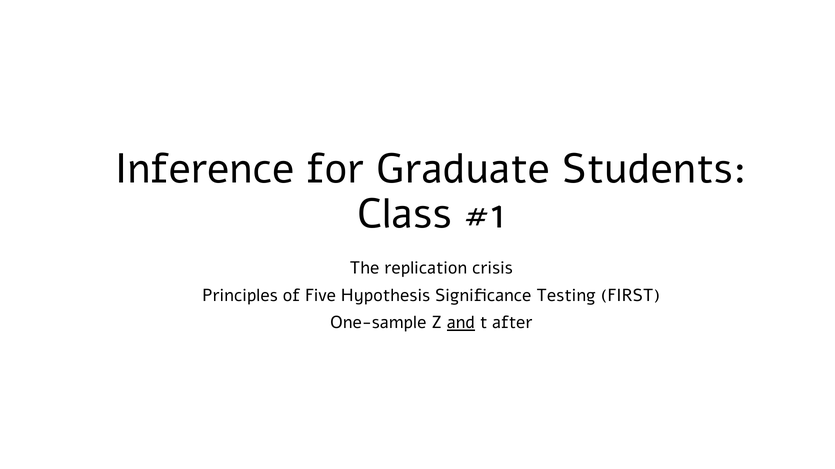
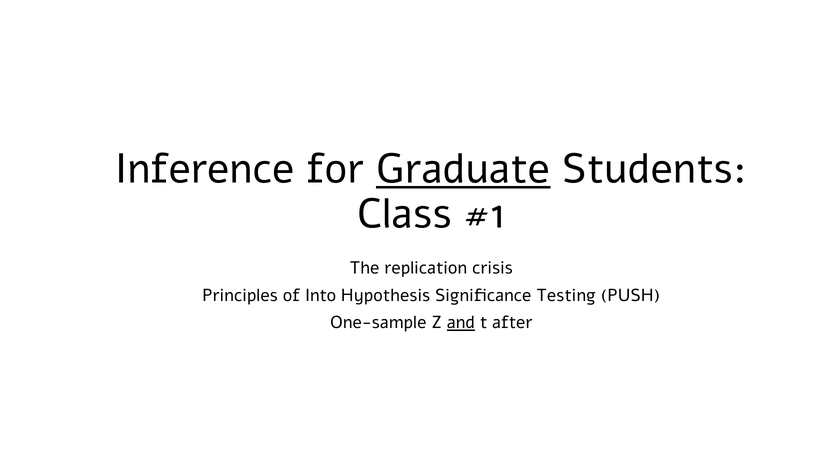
Graduate underline: none -> present (463, 169)
Five: Five -> Into (321, 296)
FIRST: FIRST -> PUSH (630, 296)
